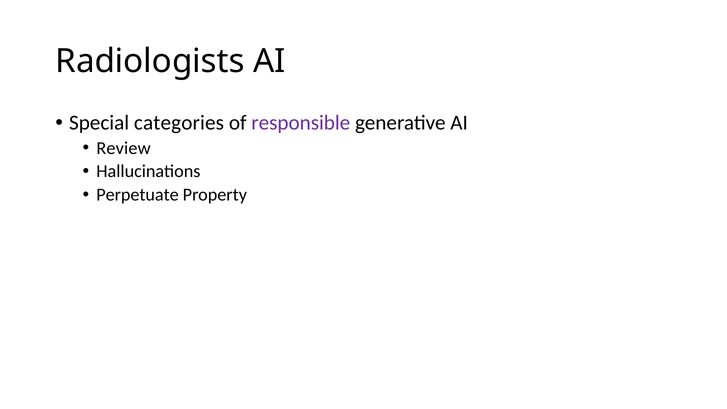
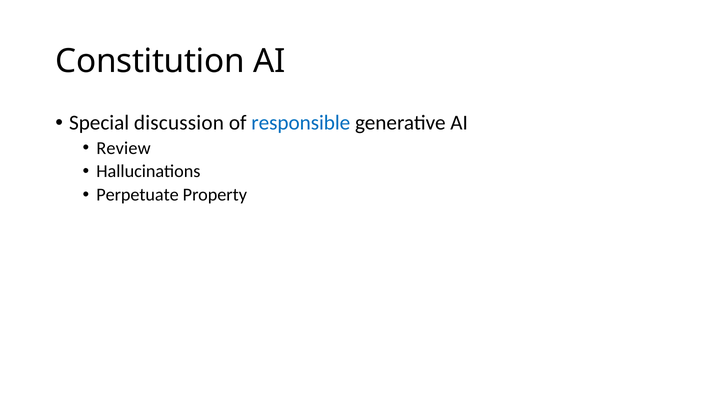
Radiologists: Radiologists -> Constitution (150, 61)
categories: categories -> discussion (179, 123)
responsible colour: purple -> blue (301, 123)
